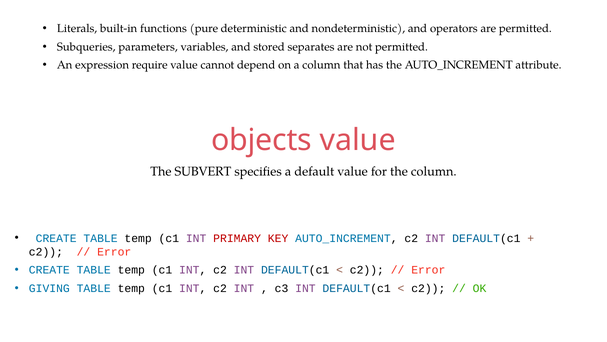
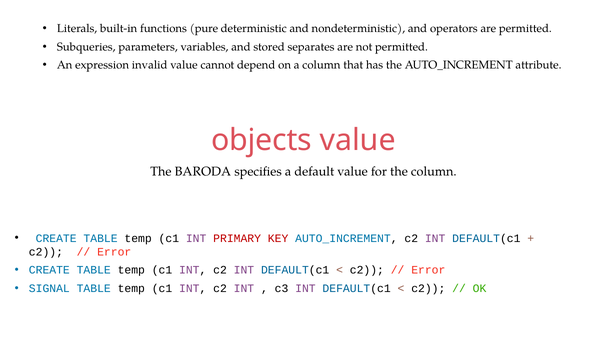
require: require -> invalid (150, 65)
SUBVERT: SUBVERT -> BARODA (203, 171)
GIVING: GIVING -> SIGNAL (49, 288)
